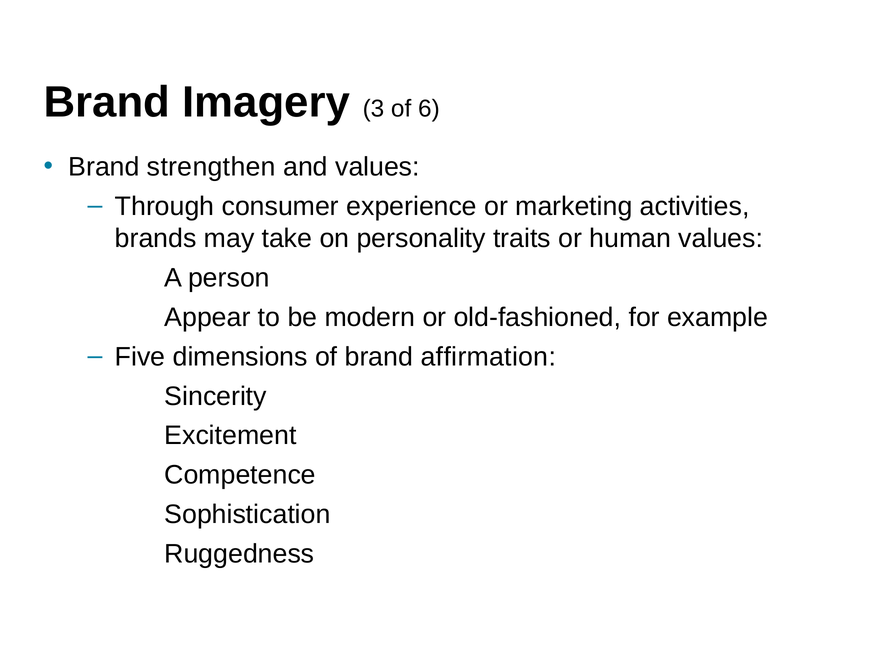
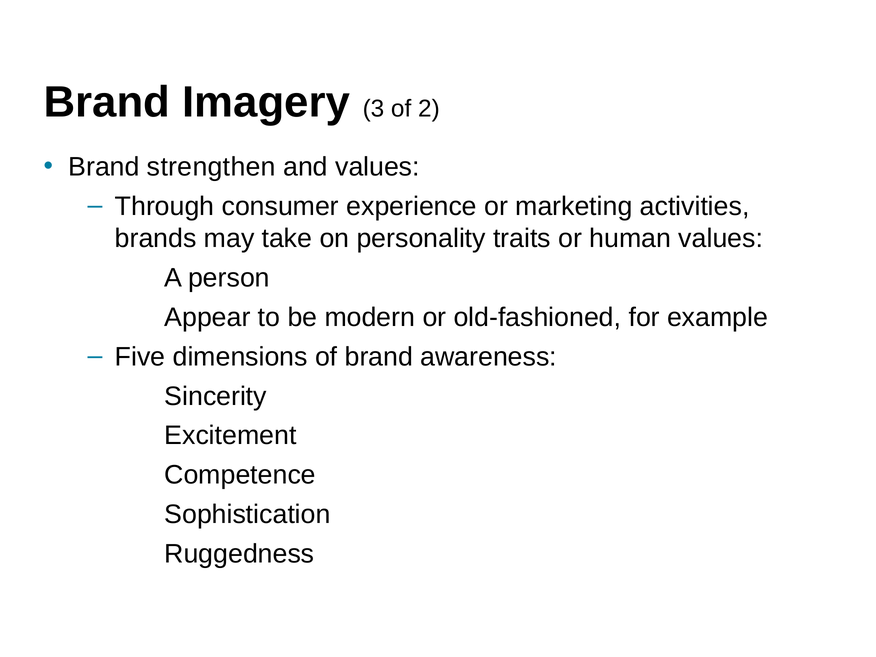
6: 6 -> 2 (429, 109)
affirmation: affirmation -> awareness (489, 357)
